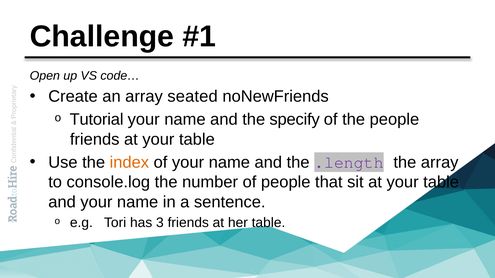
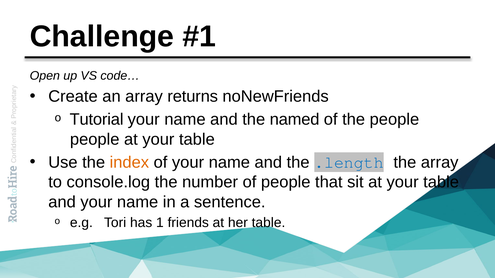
seated: seated -> returns (193, 97)
specify: specify -> named (295, 120)
friends: friends -> people (95, 140)
.length colour: purple -> blue (349, 163)
3: 3 -> 1 (160, 223)
